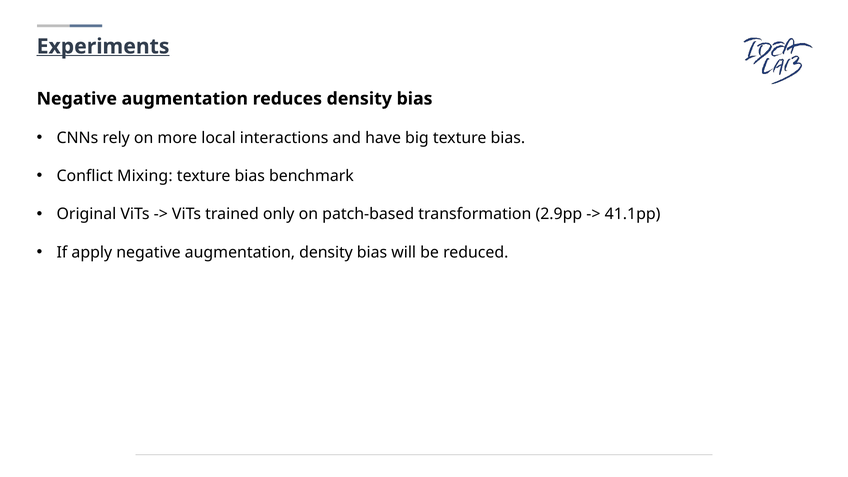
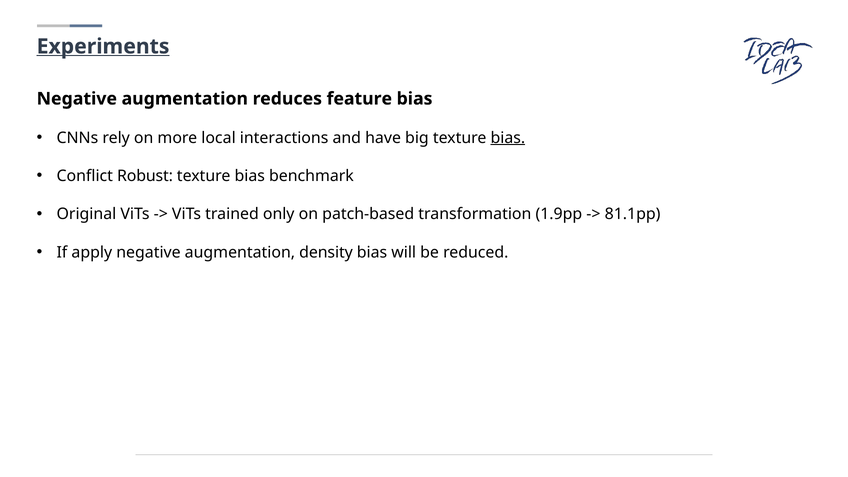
reduces density: density -> feature (359, 99)
bias underline: none -> present (508, 138)
Mixing: Mixing -> Robust (145, 176)
2.9pp: 2.9pp -> 1.9pp (559, 214)
41.1pp: 41.1pp -> 81.1pp (633, 214)
